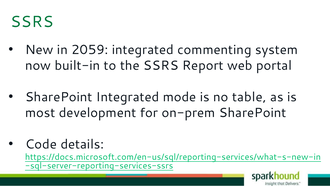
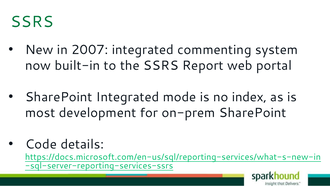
2059: 2059 -> 2007 (90, 50)
table: table -> index (249, 97)
